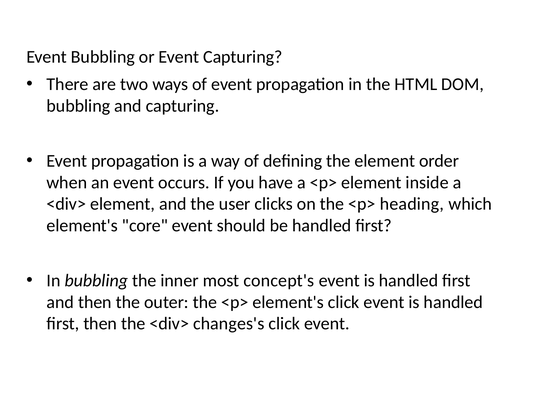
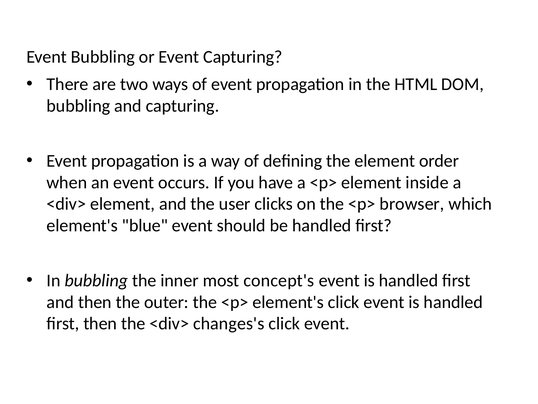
heading: heading -> browser (412, 204)
core: core -> blue (145, 225)
